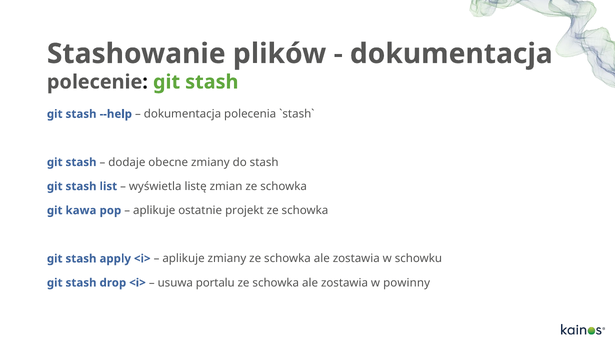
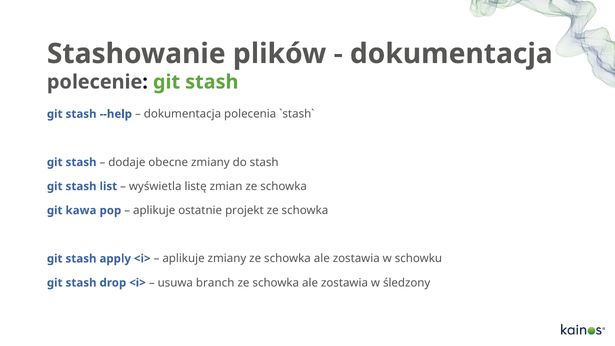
portalu: portalu -> branch (215, 283)
powinny: powinny -> śledzony (407, 283)
